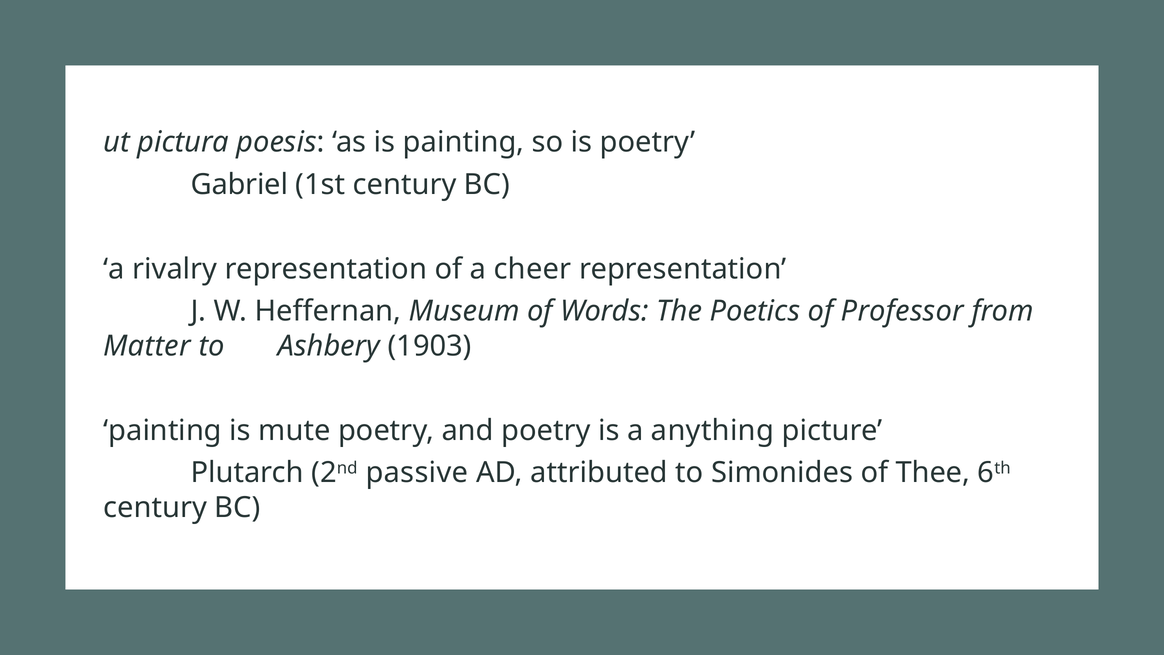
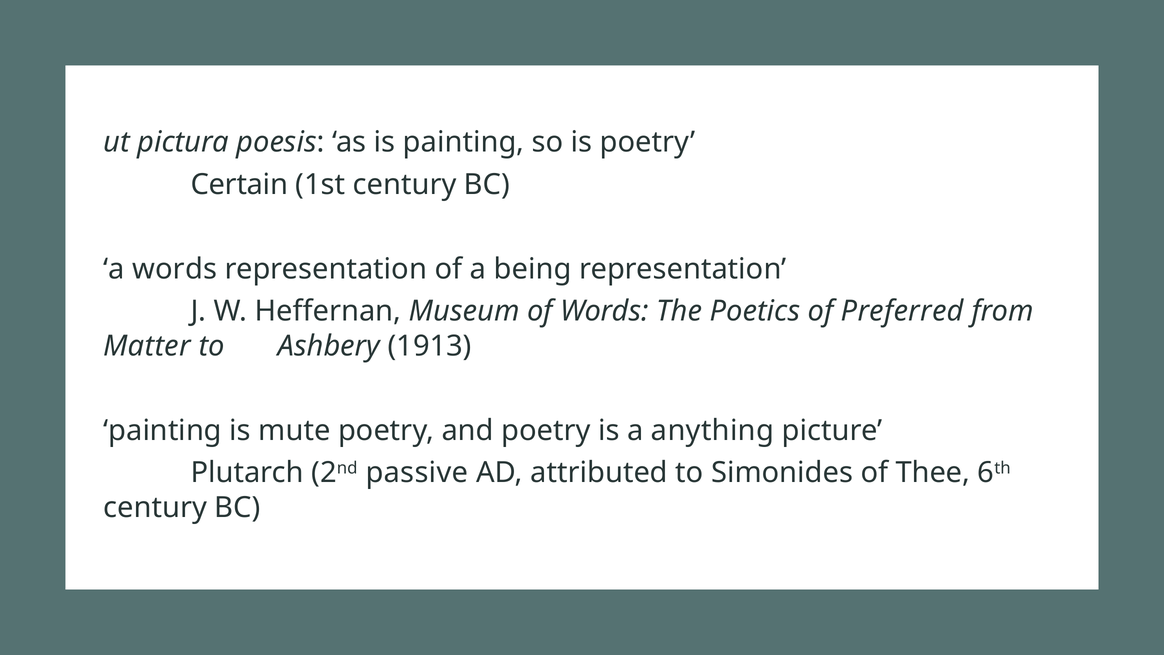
Gabriel: Gabriel -> Certain (239, 185)
a rivalry: rivalry -> words (175, 269)
cheer: cheer -> being (533, 269)
Professor: Professor -> Preferred (902, 311)
1903: 1903 -> 1913 (430, 346)
